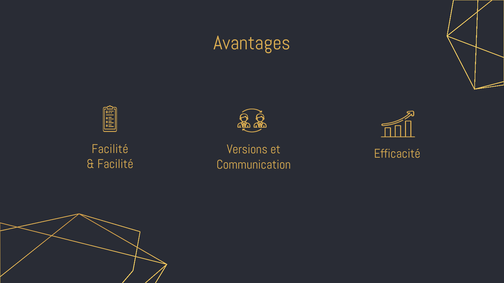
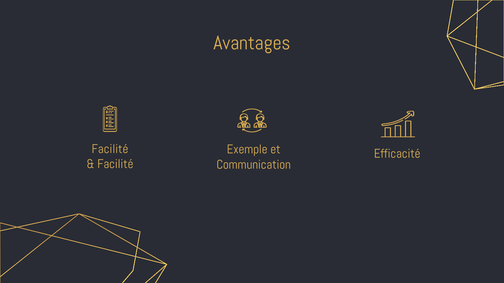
Versions: Versions -> Exemple (247, 150)
